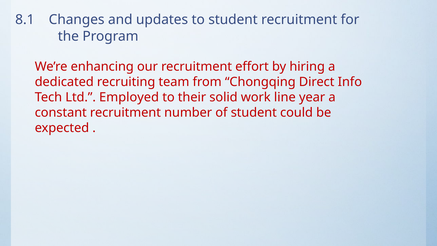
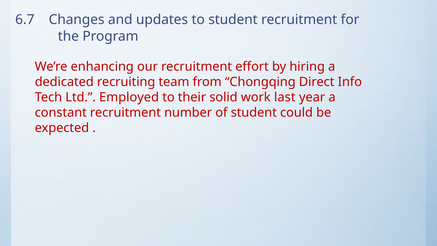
8.1: 8.1 -> 6.7 (25, 20)
line: line -> last (285, 97)
